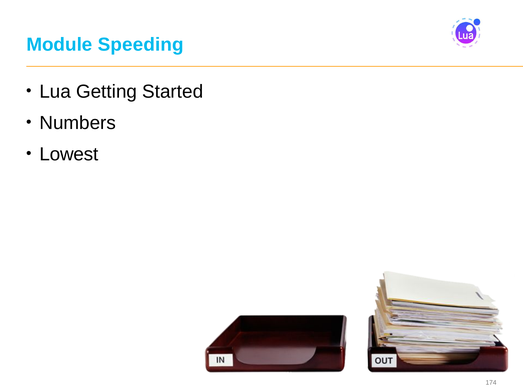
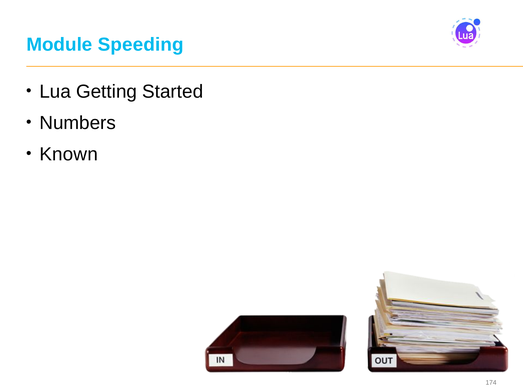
Lowest: Lowest -> Known (69, 154)
